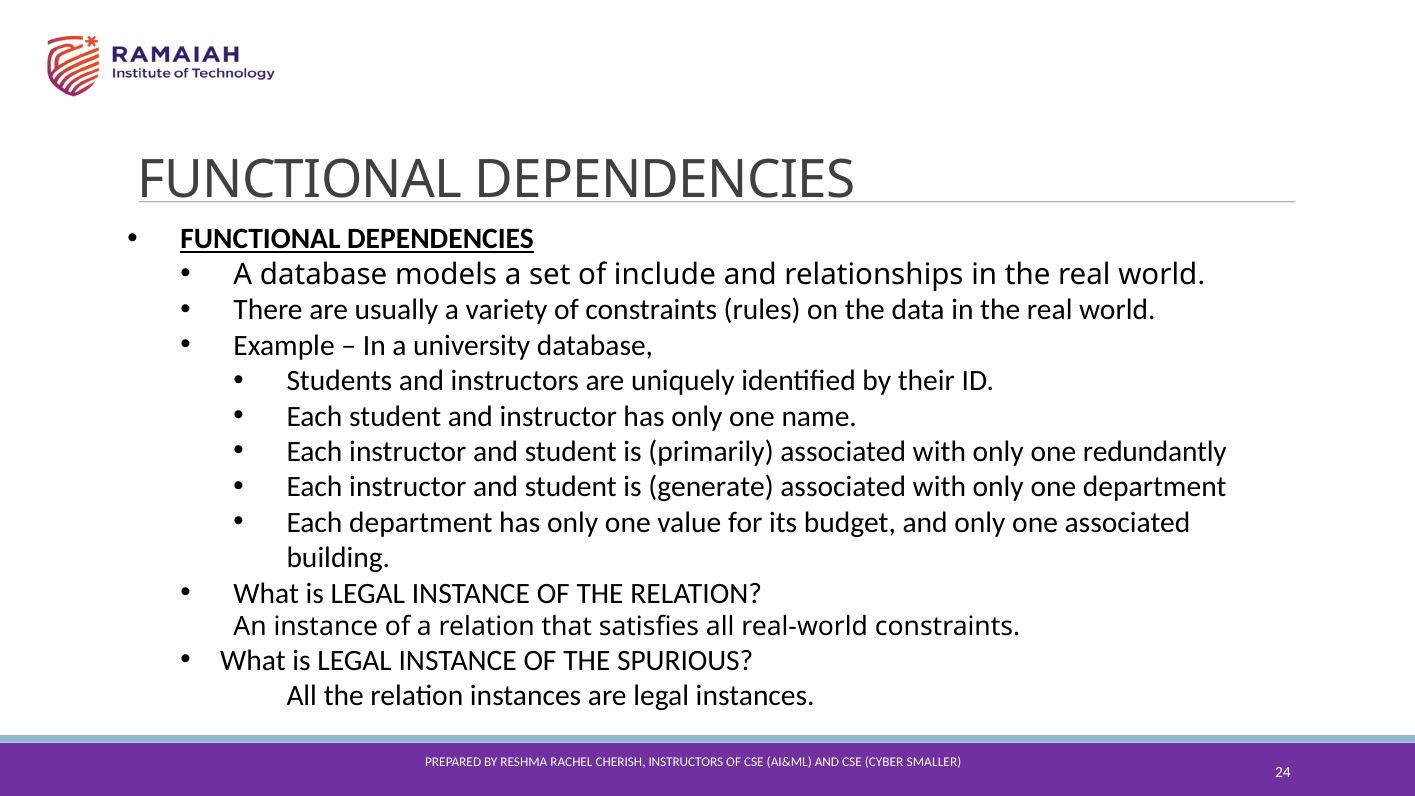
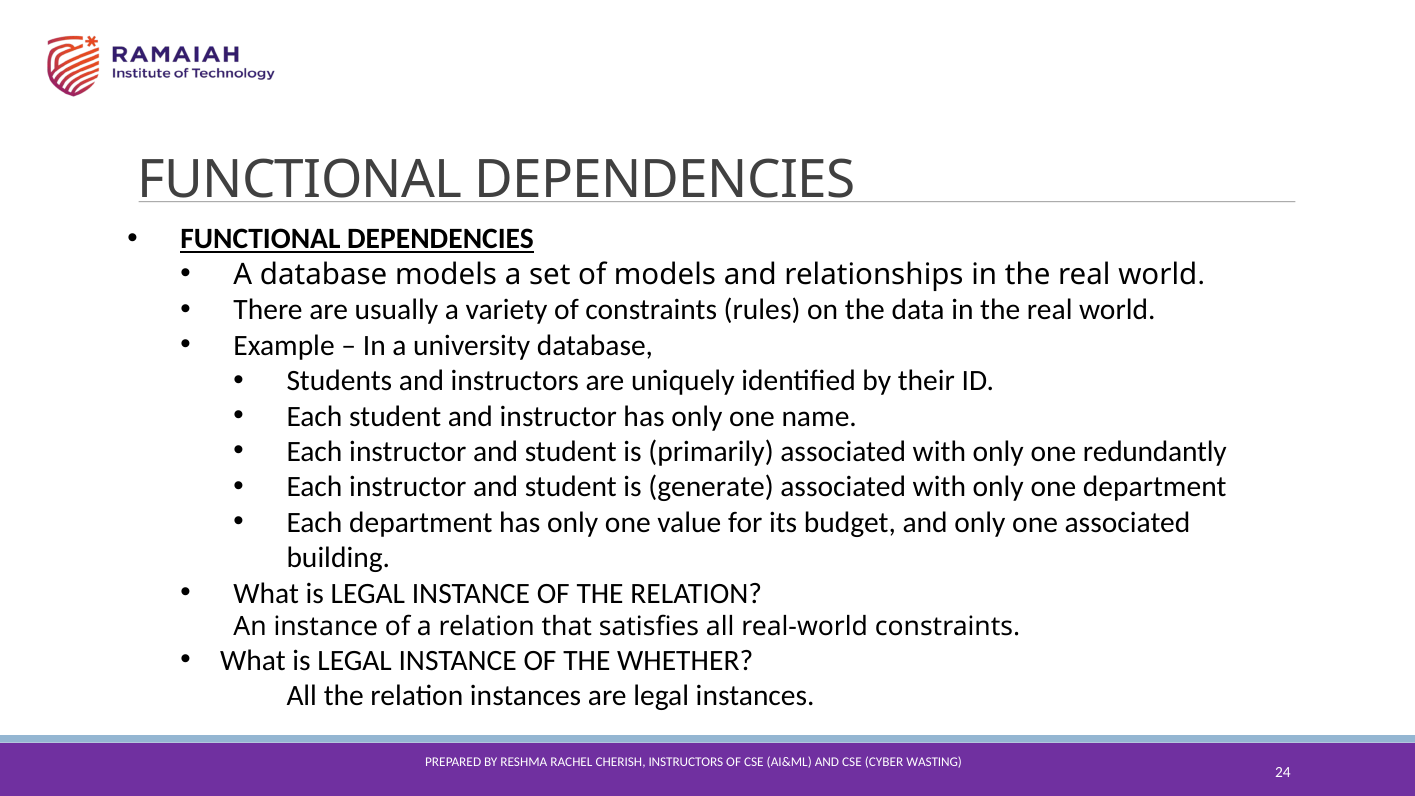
of include: include -> models (665, 275)
SPURIOUS: SPURIOUS -> WHETHER (685, 661)
SMALLER: SMALLER -> WASTING (934, 762)
